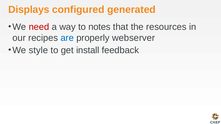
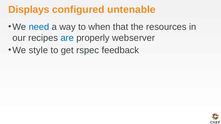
generated: generated -> untenable (131, 10)
need colour: red -> blue (39, 27)
notes: notes -> when (99, 27)
install: install -> rspec (88, 50)
